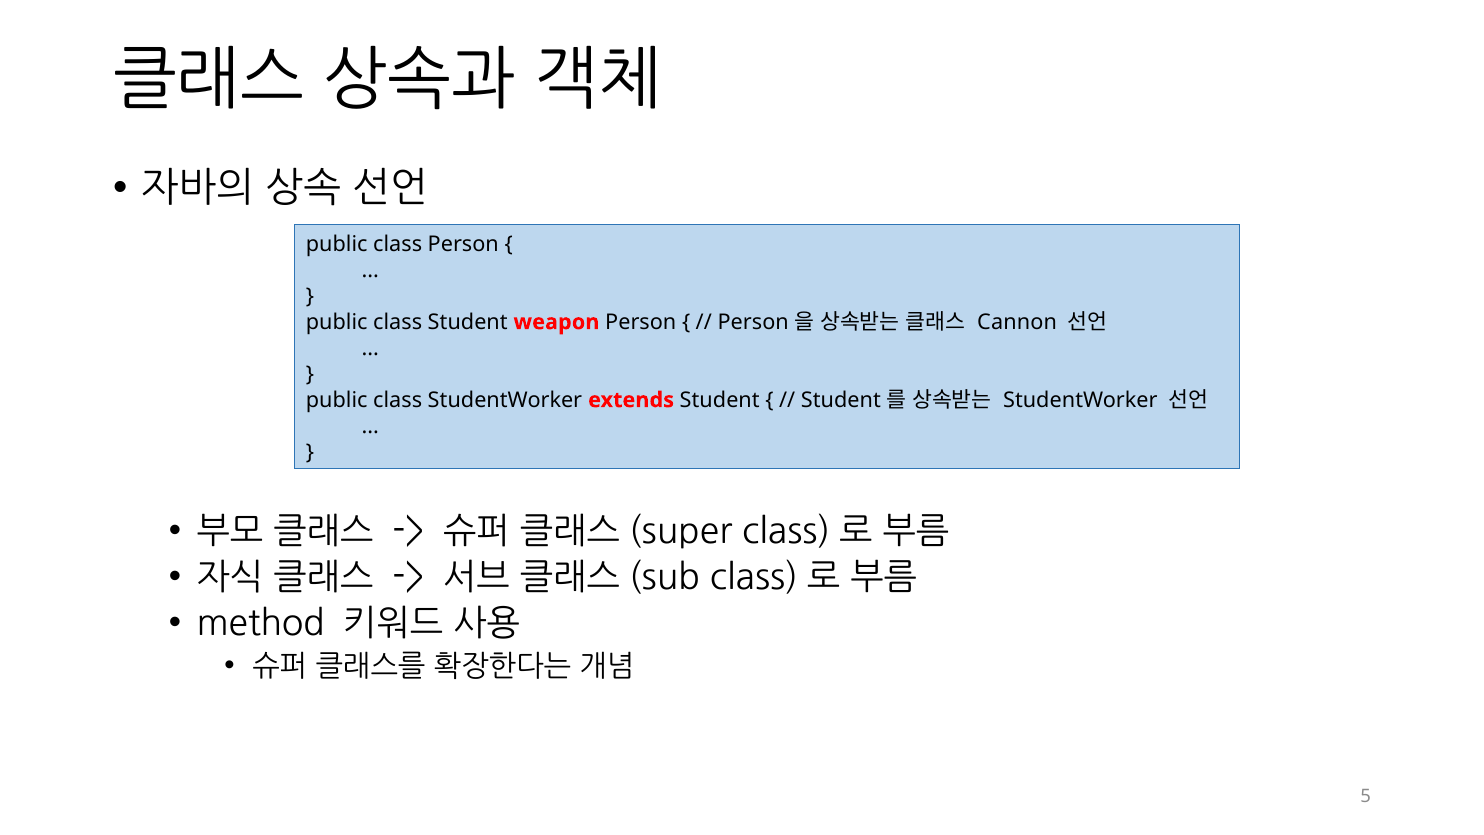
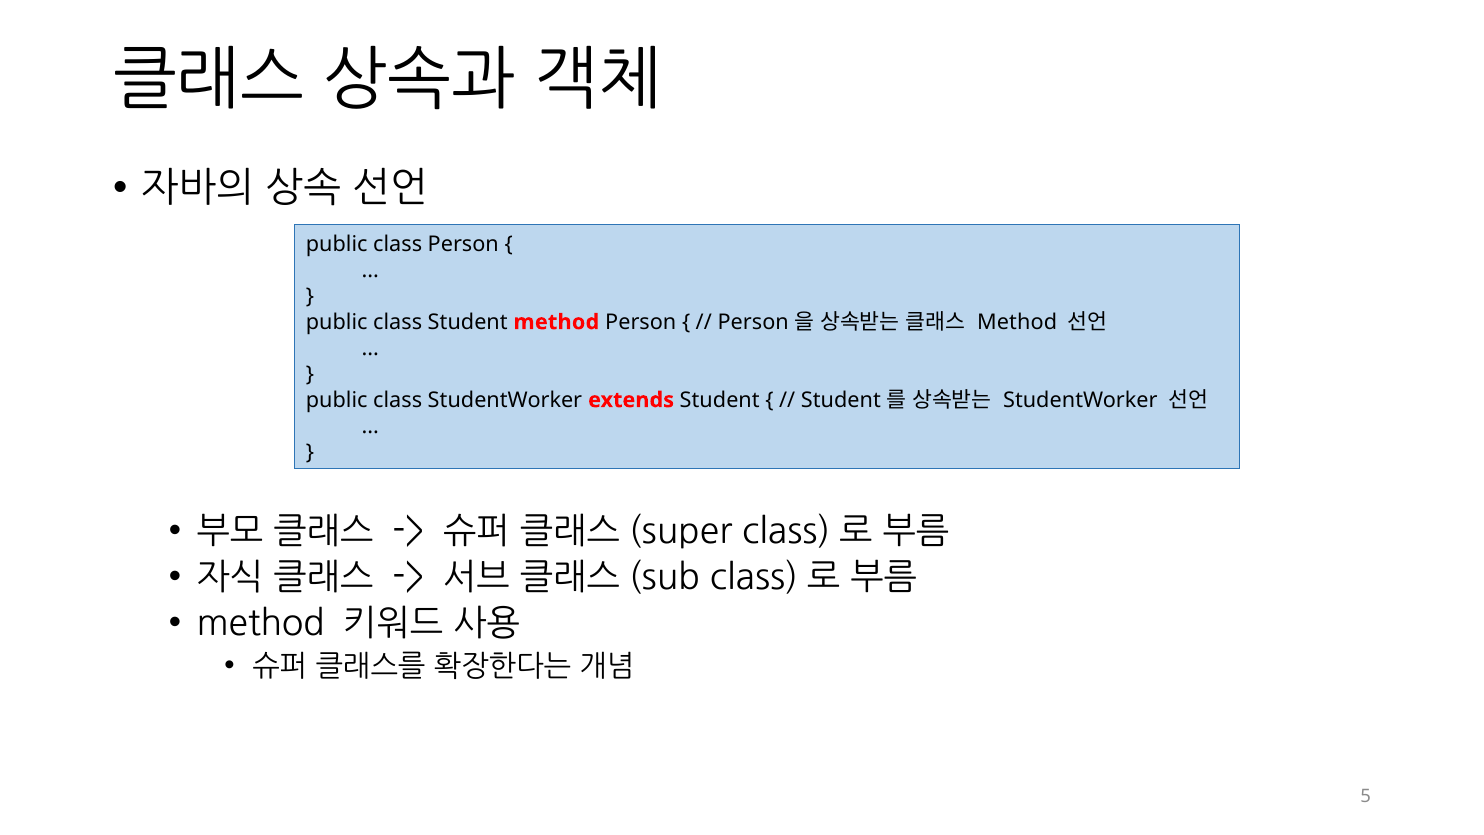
Student weapon: weapon -> method (556, 322)
Cannon: Cannon -> Method (1017, 322)
